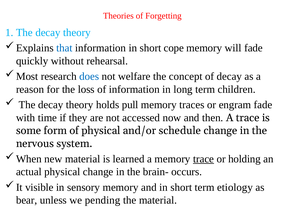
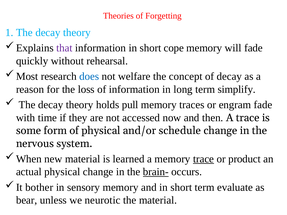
that colour: blue -> purple (64, 48)
children: children -> simplify (237, 89)
holding: holding -> product (244, 159)
brain- underline: none -> present (156, 172)
visible: visible -> bother (39, 188)
etiology: etiology -> evaluate (235, 188)
pending: pending -> neurotic (103, 200)
